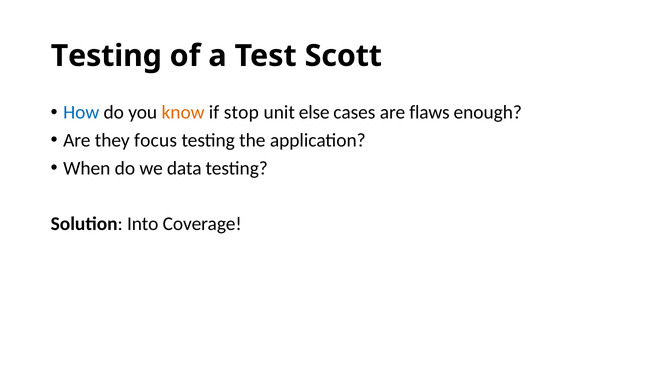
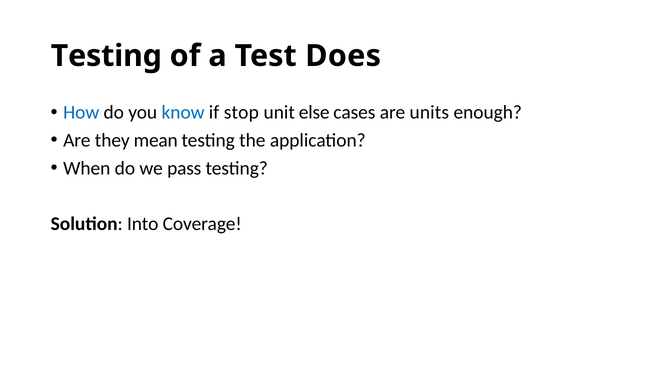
Scott: Scott -> Does (343, 56)
know colour: orange -> blue (183, 112)
flaws: flaws -> units (429, 112)
focus: focus -> mean (156, 140)
data: data -> pass (184, 168)
